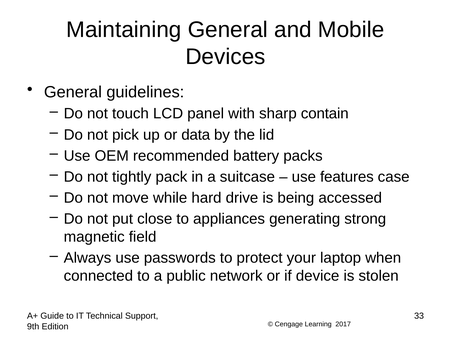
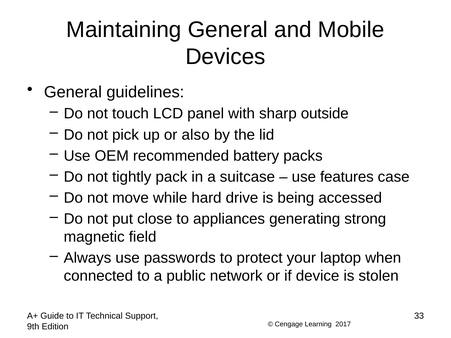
contain: contain -> outside (325, 114)
data: data -> also (196, 135)
